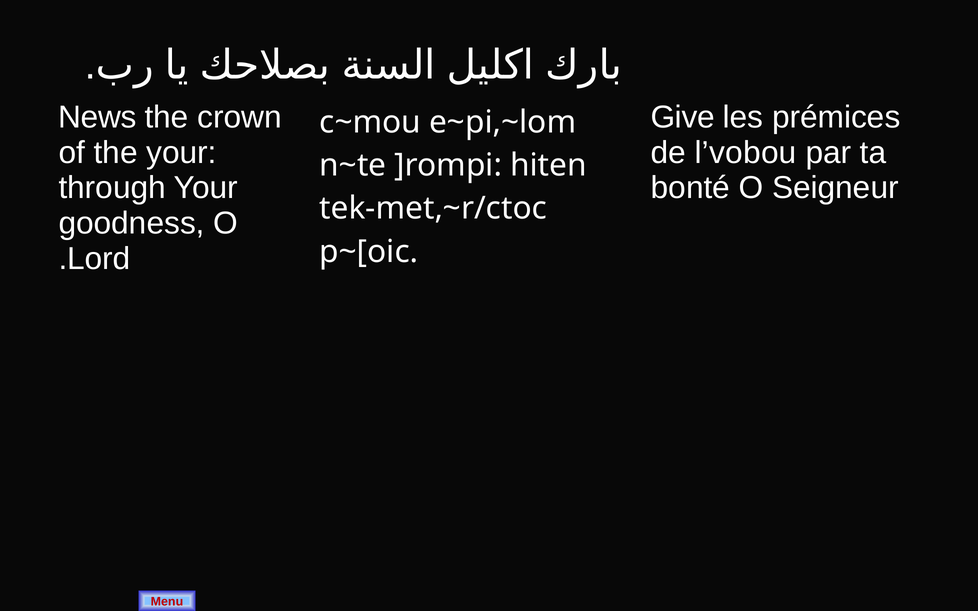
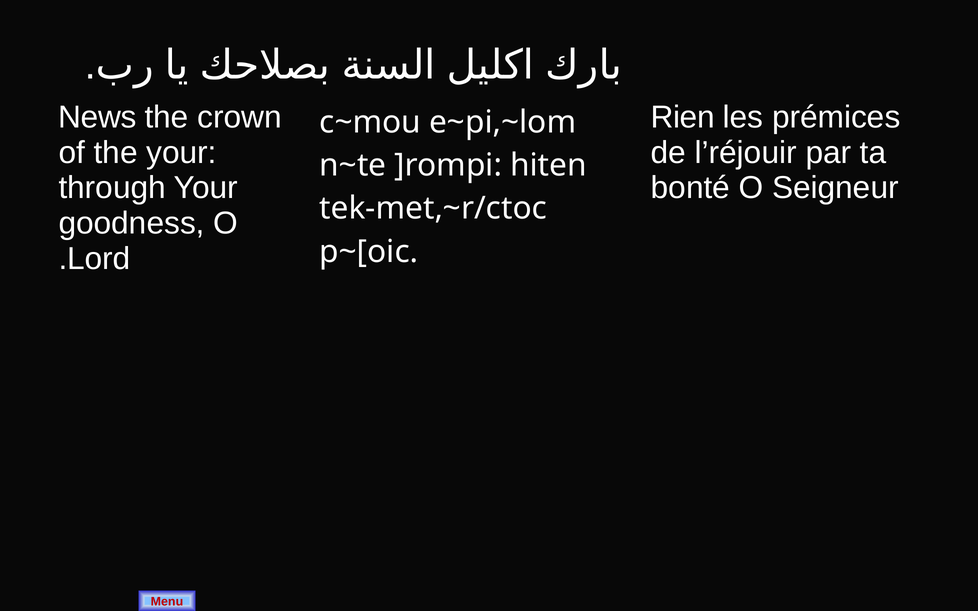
Give: Give -> Rien (683, 117)
l’vobou: l’vobou -> l’réjouir (746, 153)
